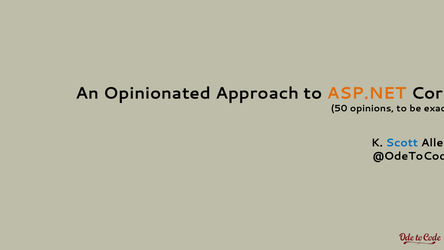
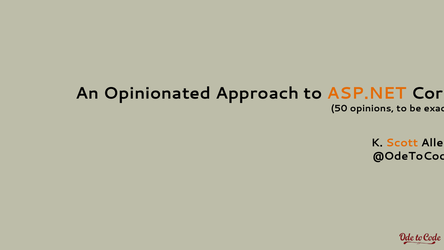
Scott colour: blue -> orange (402, 143)
